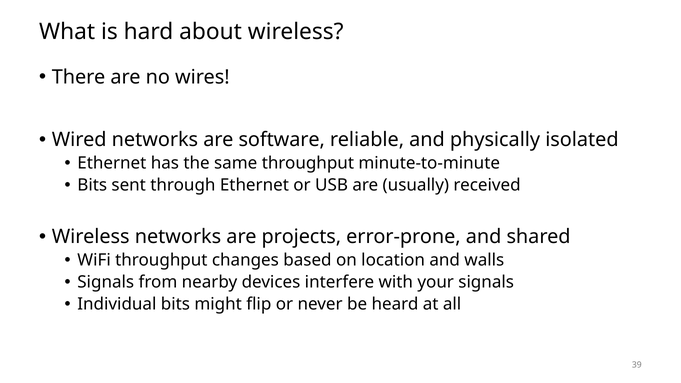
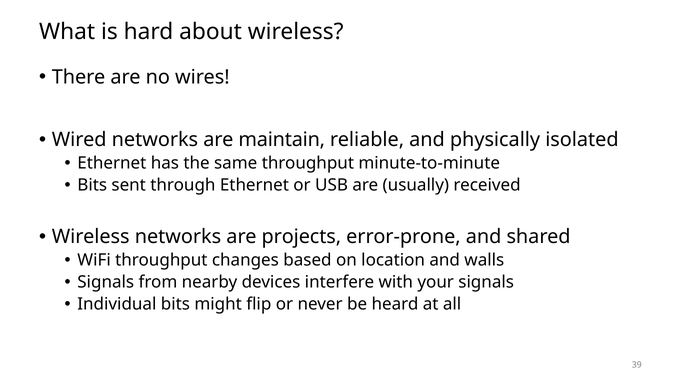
software: software -> maintain (282, 140)
